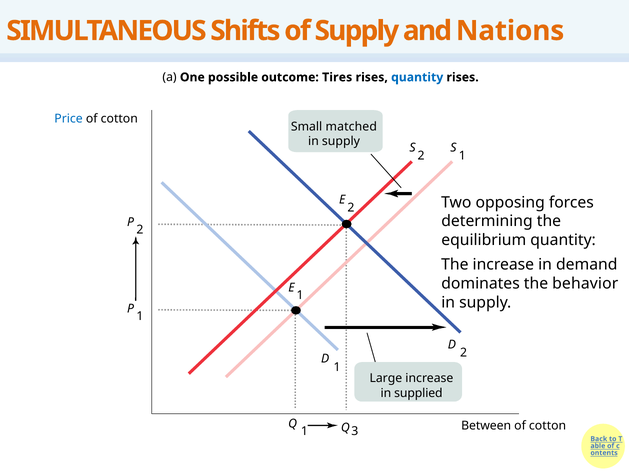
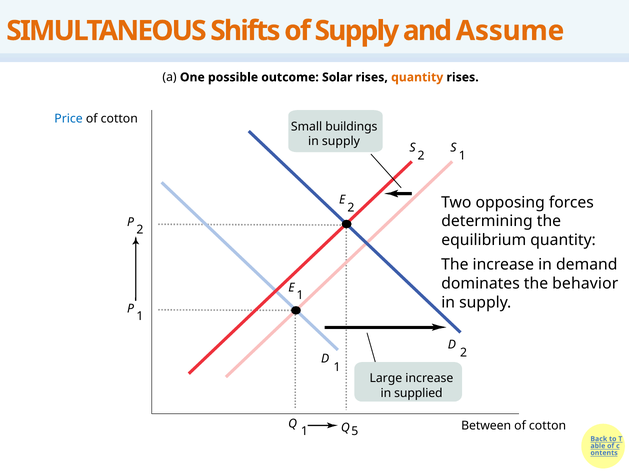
Nations: Nations -> Assume (510, 31)
Tires: Tires -> Solar (337, 77)
quantity colour: blue -> orange (417, 77)
matched: matched -> buildings (351, 127)
3: 3 -> 5 (355, 431)
